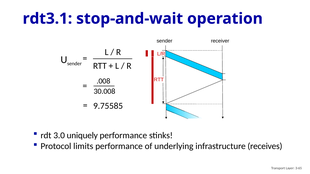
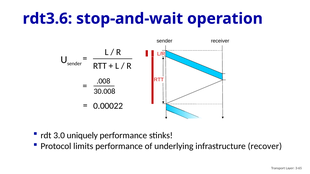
rdt3.1: rdt3.1 -> rdt3.6 (47, 19)
9.75585: 9.75585 -> 0.00022 (108, 106)
receives: receives -> recover (265, 147)
